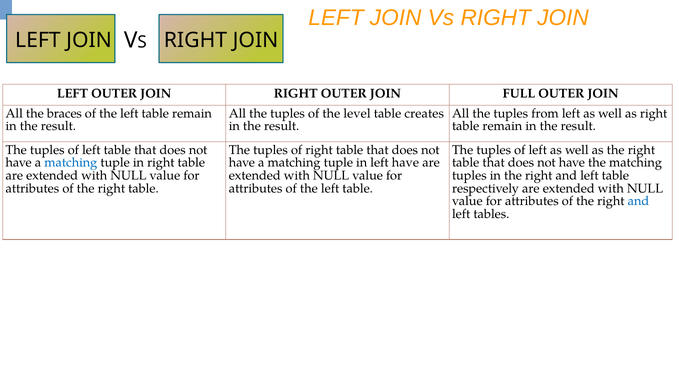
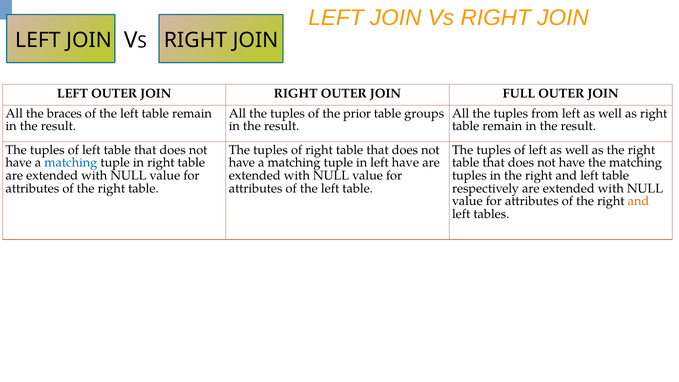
level: level -> prior (357, 113)
creates: creates -> groups (424, 113)
and colour: blue -> orange (638, 201)
